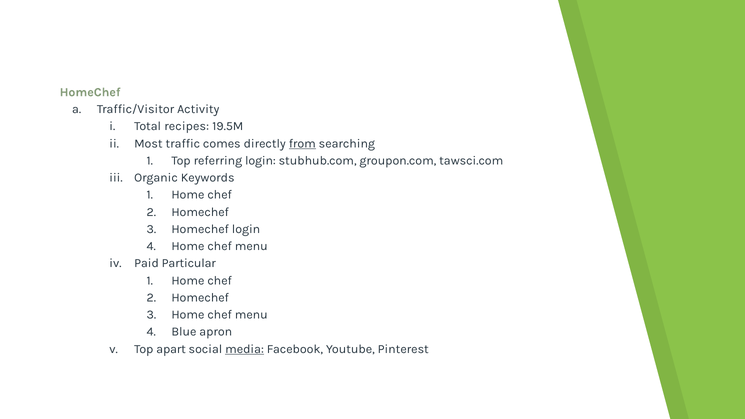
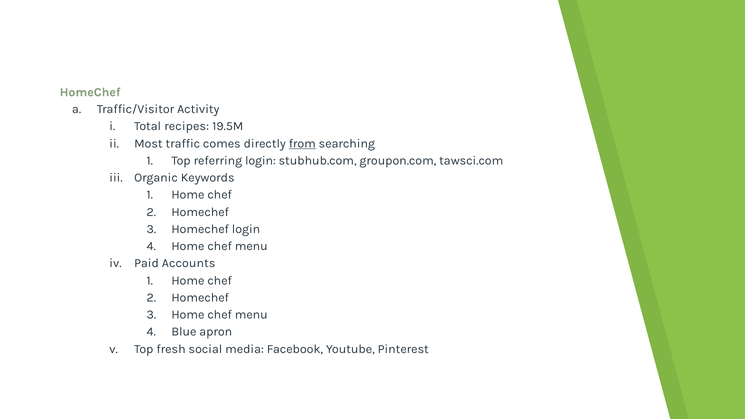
Particular: Particular -> Accounts (189, 263)
apart: apart -> fresh (171, 349)
media underline: present -> none (245, 349)
